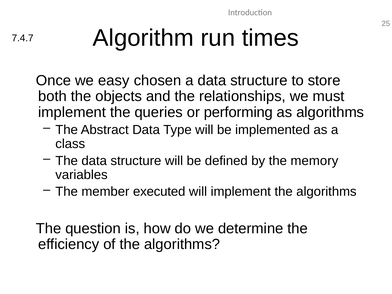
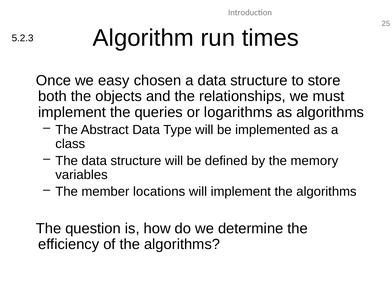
7.4.7: 7.4.7 -> 5.2.3 (23, 38)
performing: performing -> logarithms (238, 112)
executed: executed -> locations (159, 192)
